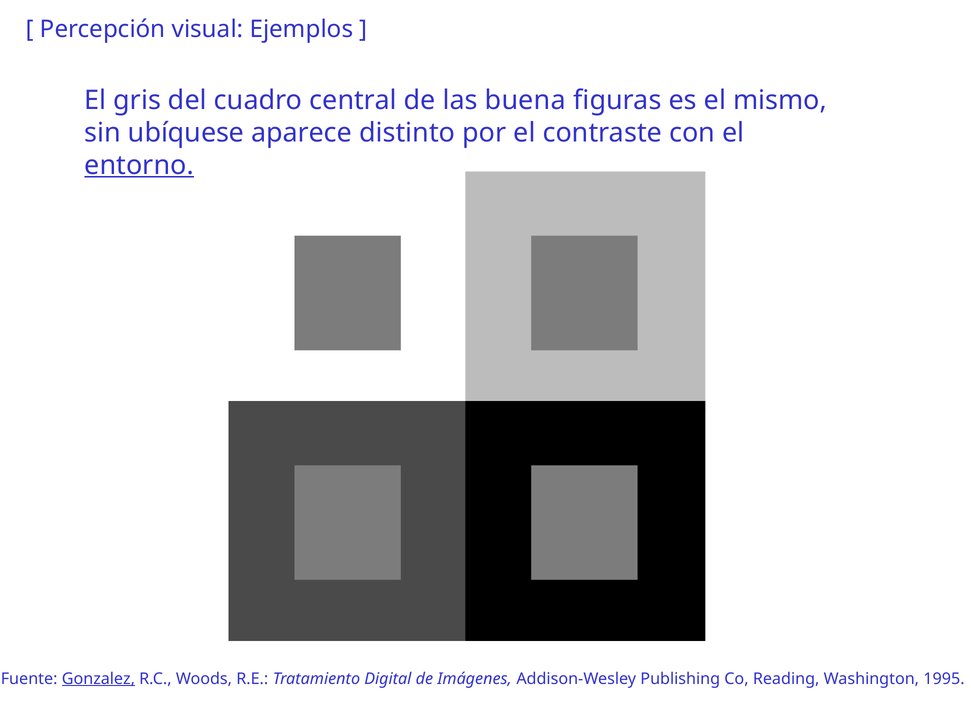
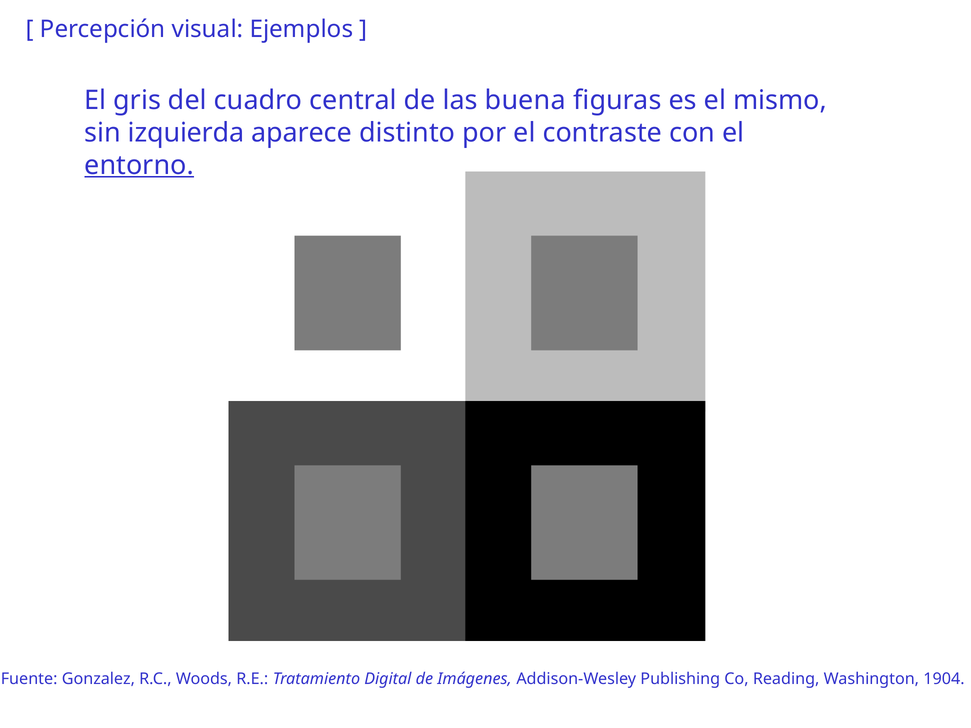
ubíquese: ubíquese -> izquierda (186, 133)
Gonzalez underline: present -> none (98, 679)
1995: 1995 -> 1904 (944, 679)
